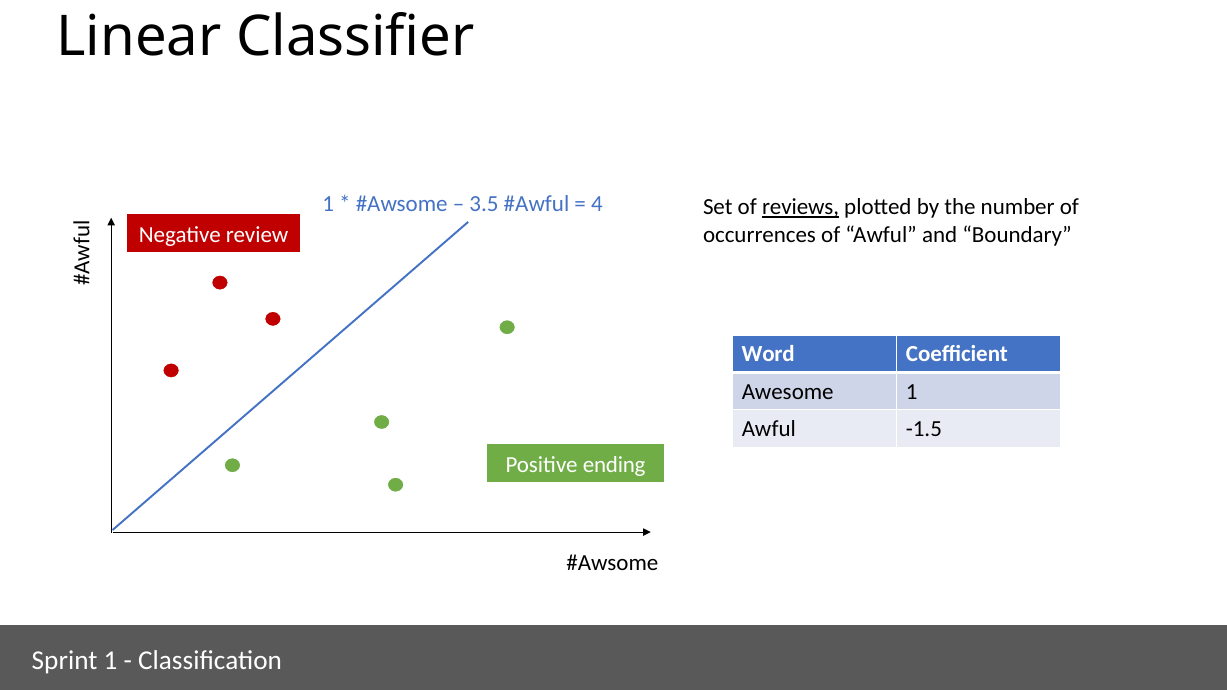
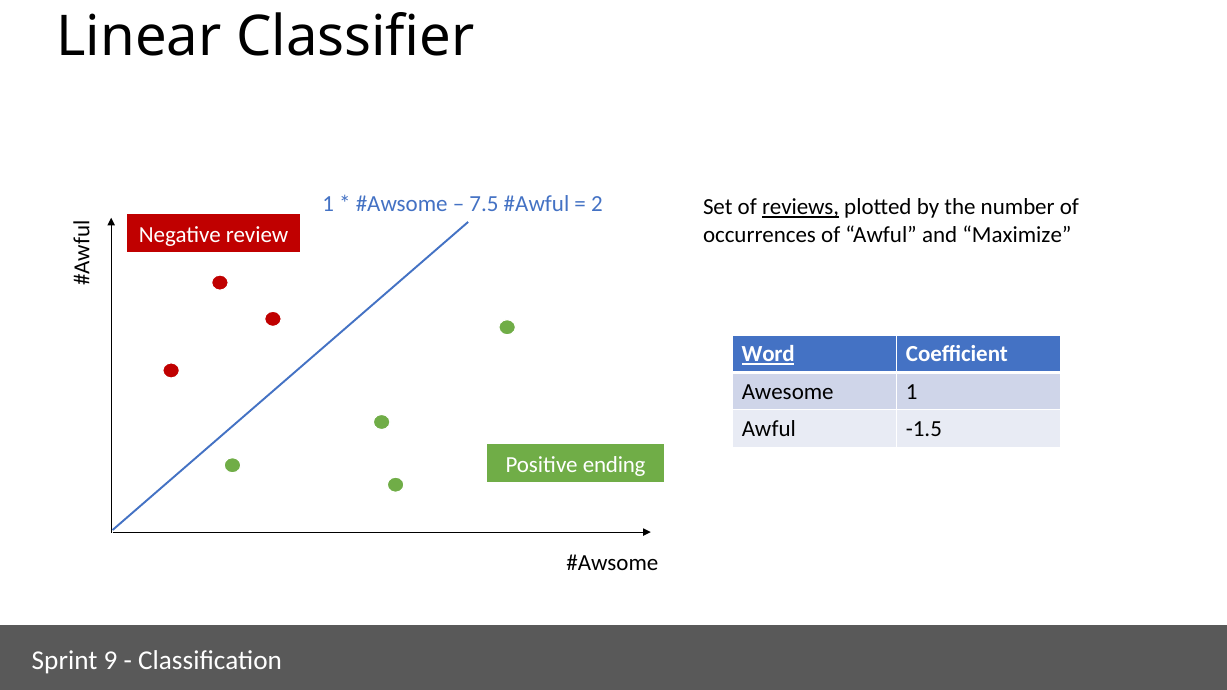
3.5: 3.5 -> 7.5 (484, 204)
4: 4 -> 2 (597, 204)
Boundary: Boundary -> Maximize (1017, 235)
Word underline: none -> present (768, 354)
Sprint 1: 1 -> 9 (110, 661)
